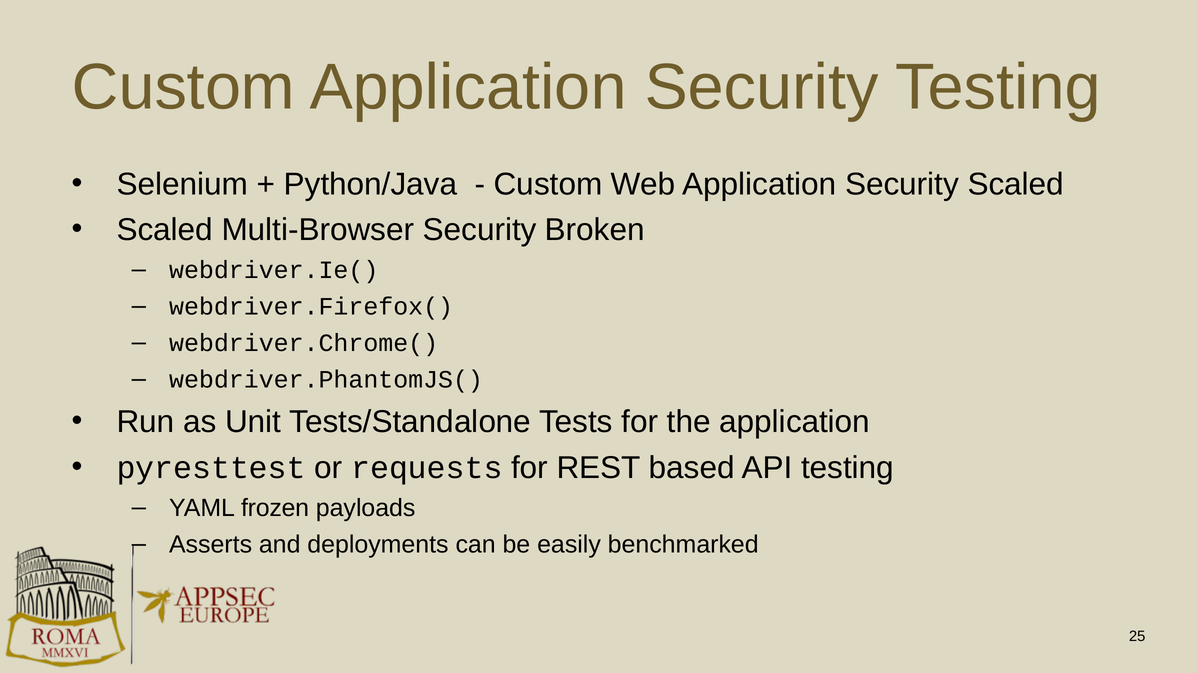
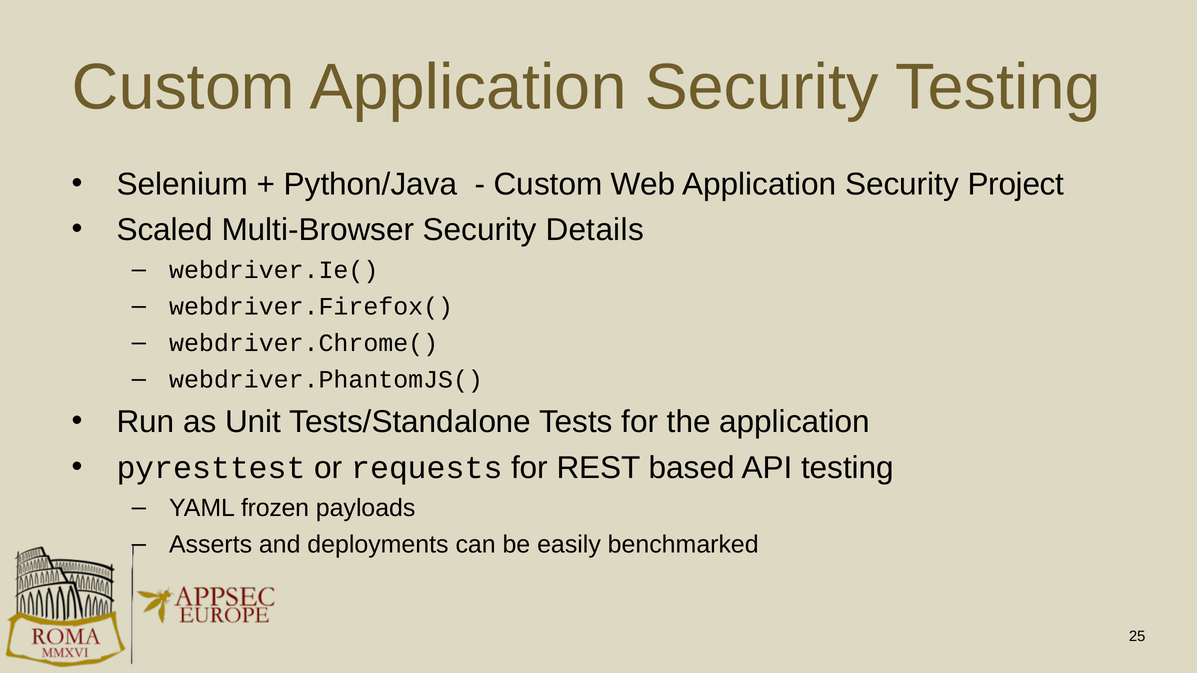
Security Scaled: Scaled -> Project (1016, 184)
Broken: Broken -> Details (595, 230)
